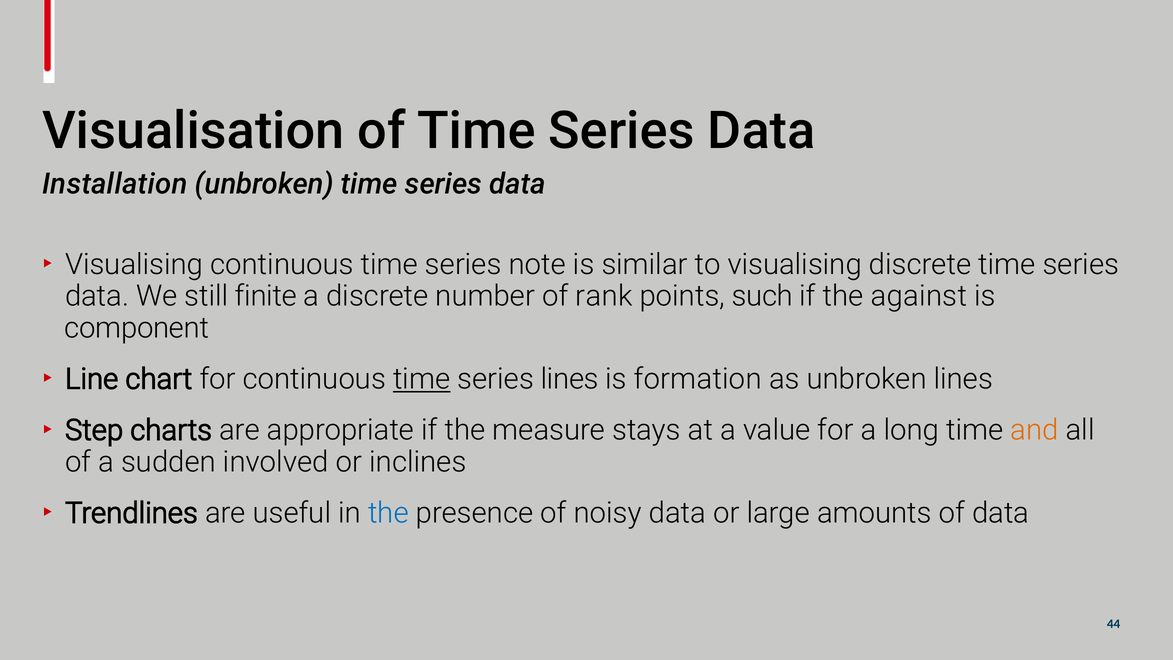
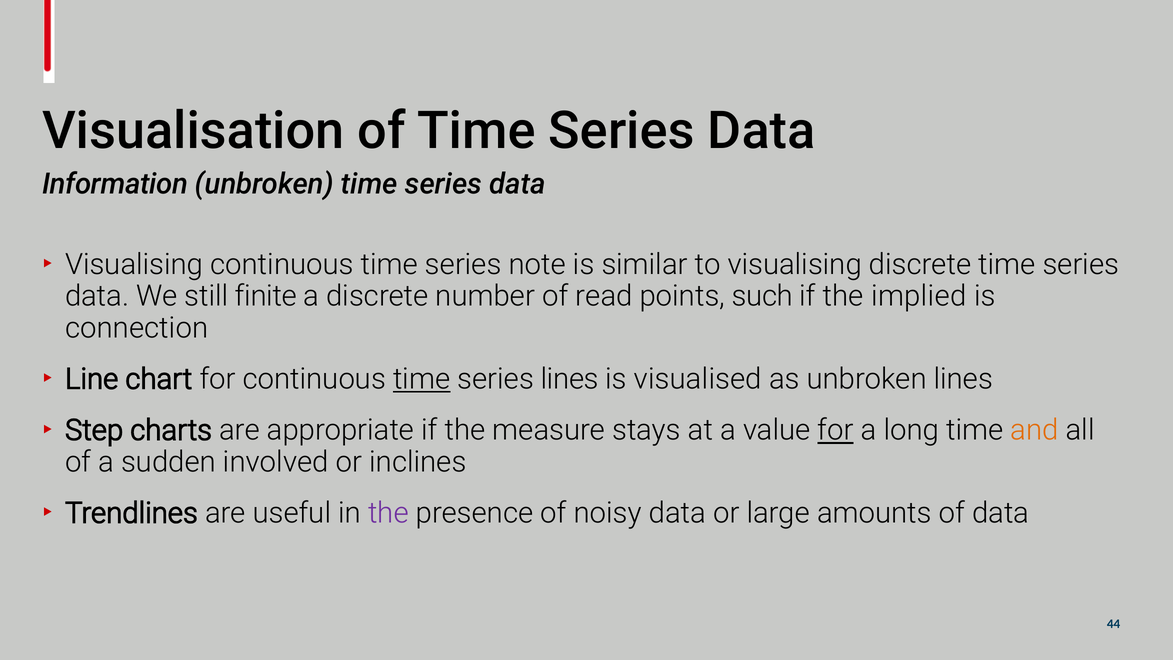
Installation: Installation -> Information (115, 184)
rank: rank -> read (604, 296)
against: against -> implied (919, 296)
component: component -> connection (137, 328)
formation: formation -> visualised (698, 379)
for underline: none -> present (836, 430)
the colour: blue -> purple (388, 513)
